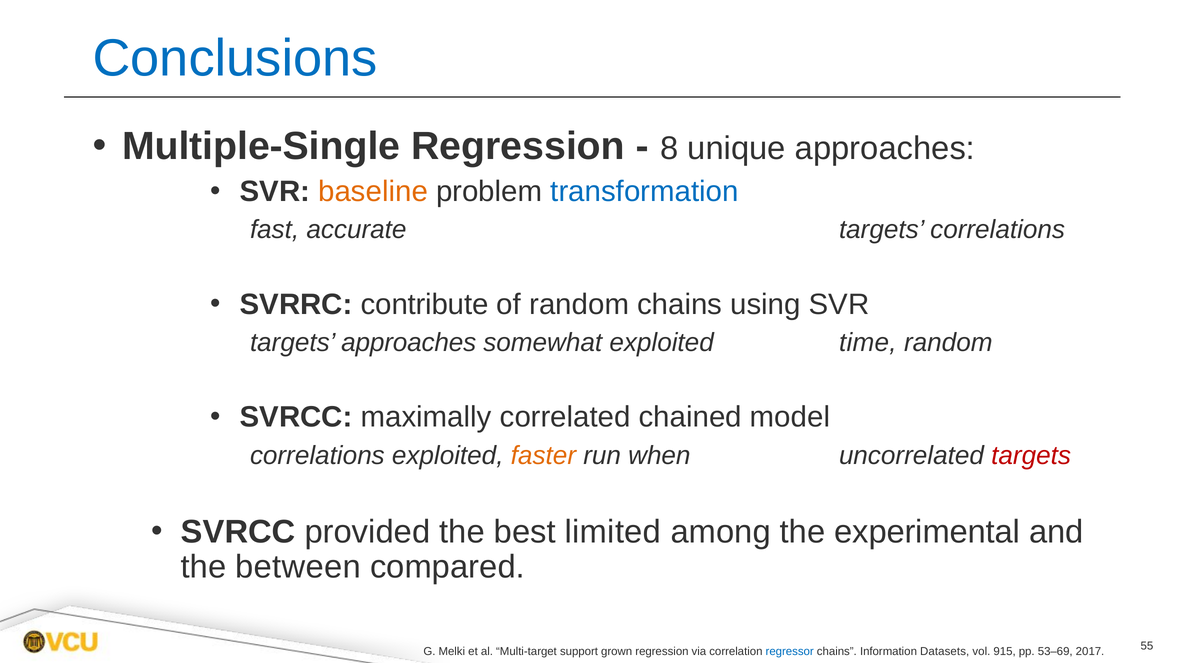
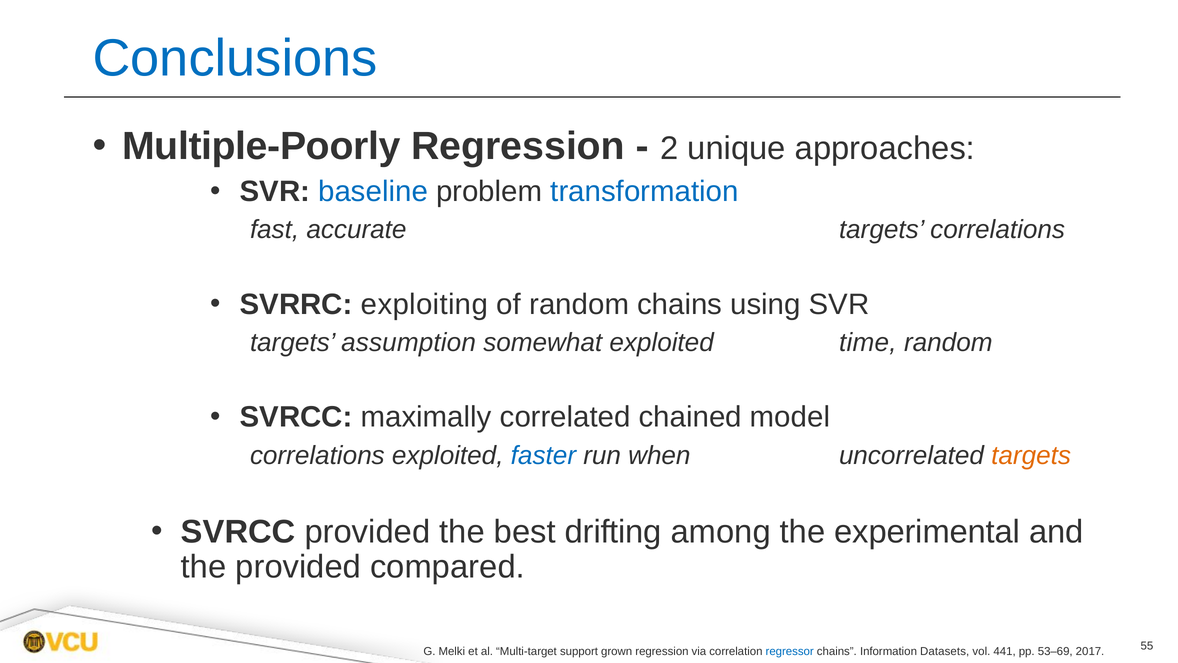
Multiple-Single: Multiple-Single -> Multiple-Poorly (261, 146)
8: 8 -> 2 (669, 148)
baseline colour: orange -> blue (373, 191)
contribute: contribute -> exploiting (424, 304)
targets approaches: approaches -> assumption (409, 342)
faster colour: orange -> blue (543, 455)
targets colour: red -> orange (1031, 455)
limited: limited -> drifting (613, 531)
the between: between -> provided (298, 567)
915: 915 -> 441 (1005, 651)
